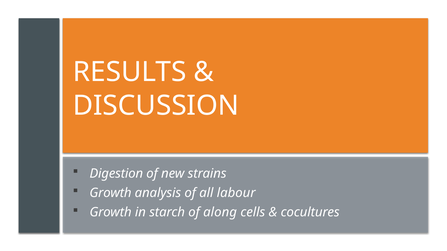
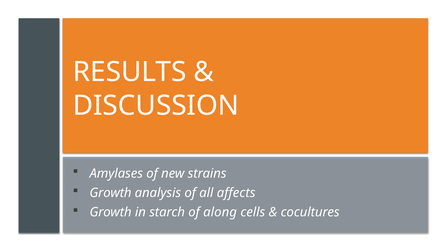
Digestion: Digestion -> Amylases (116, 174)
labour: labour -> affects (236, 193)
